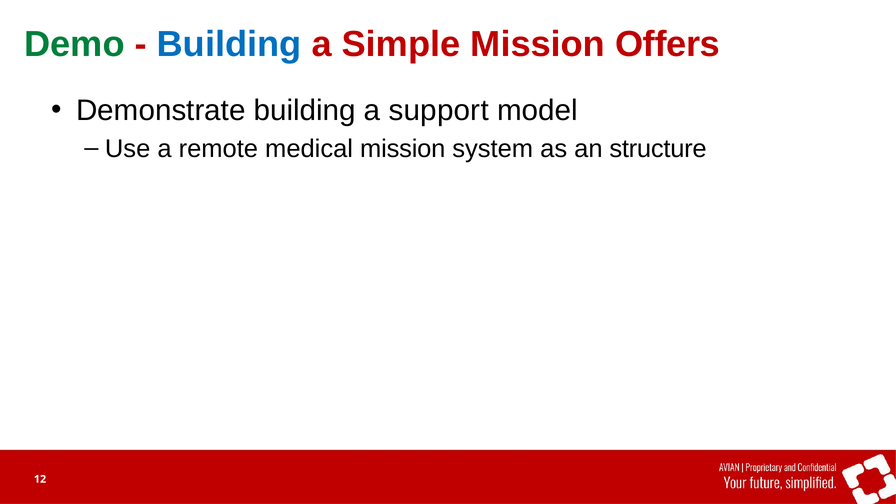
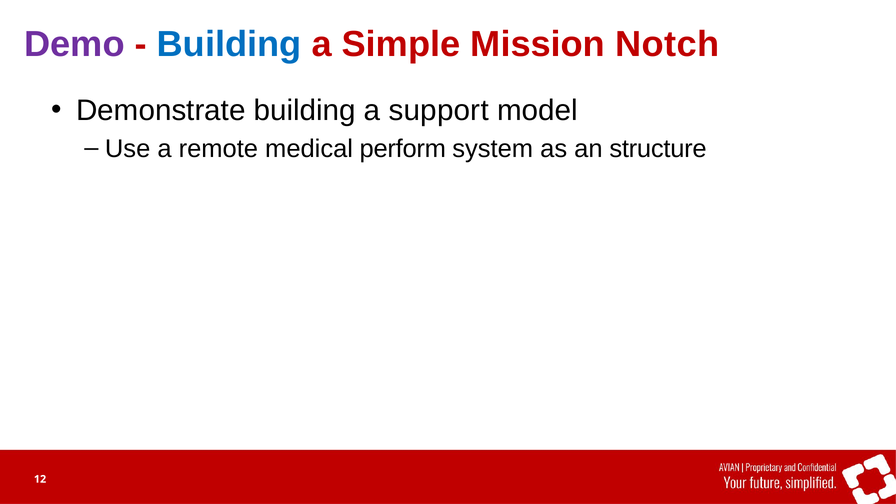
Demo colour: green -> purple (74, 45)
Offers: Offers -> Notch (667, 45)
medical mission: mission -> perform (403, 149)
